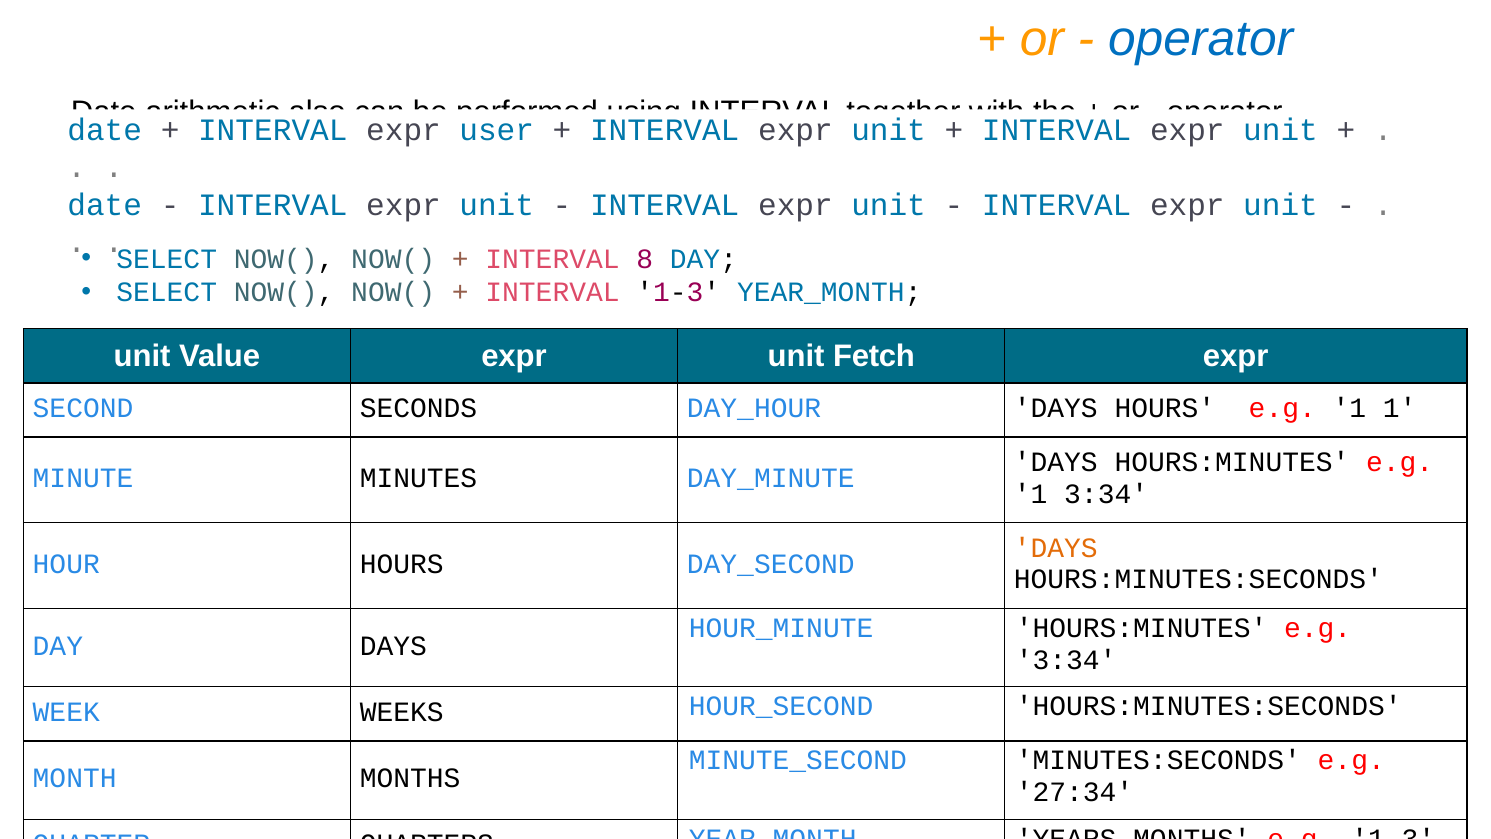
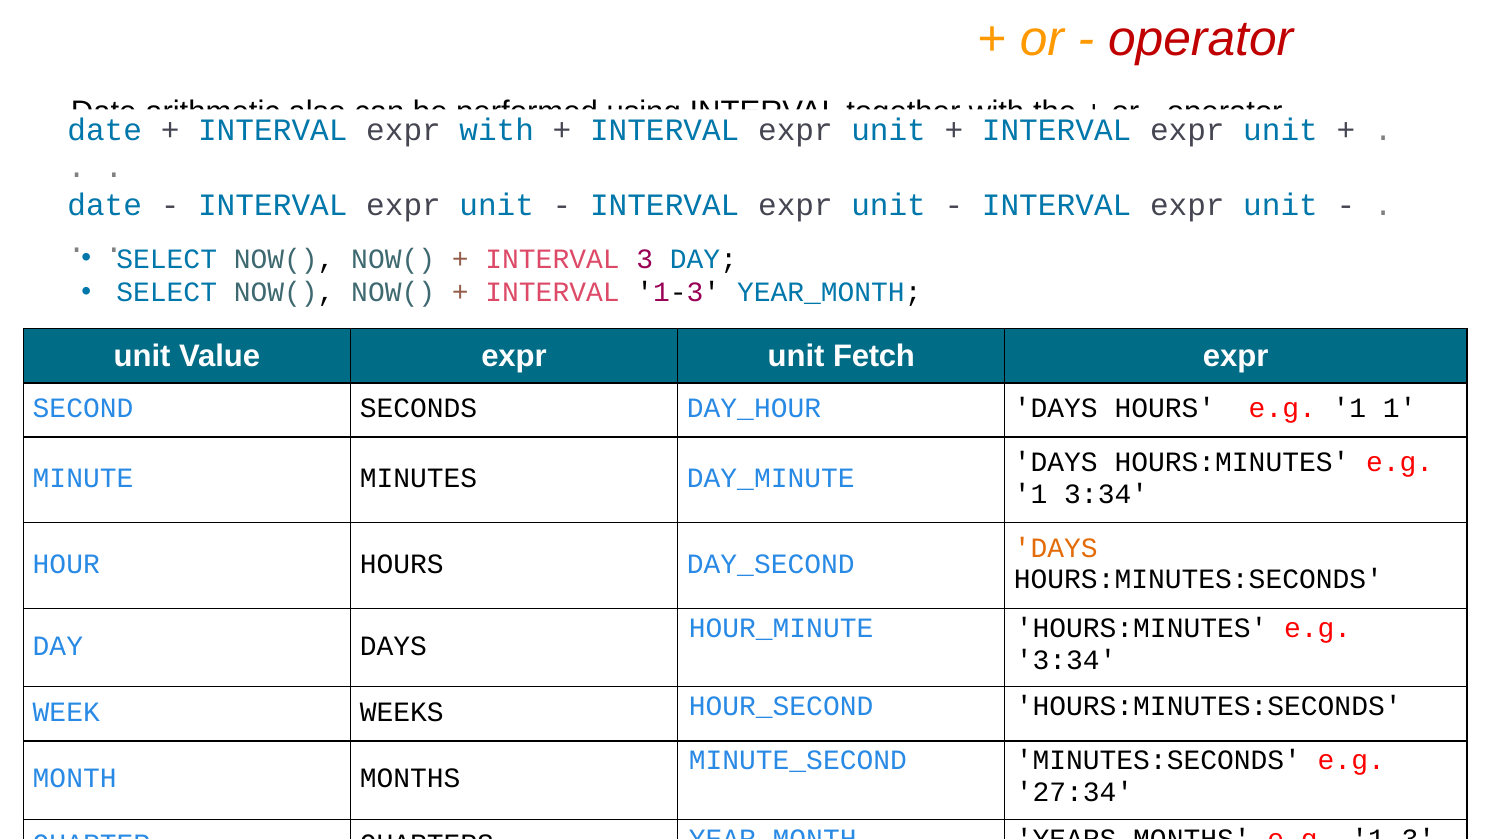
operator colour: blue -> red (1201, 39)
expr user: user -> with (497, 130)
8: 8 -> 3 (645, 259)
